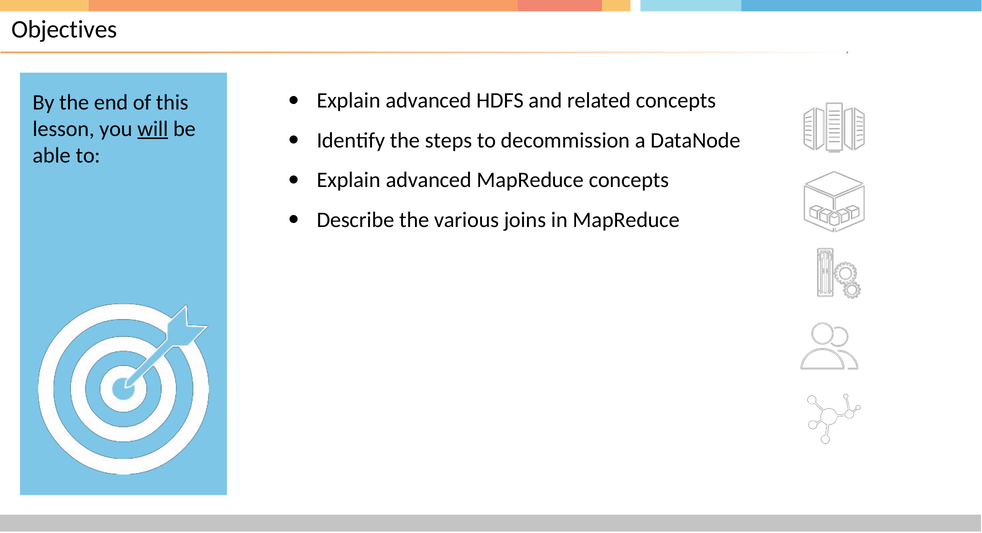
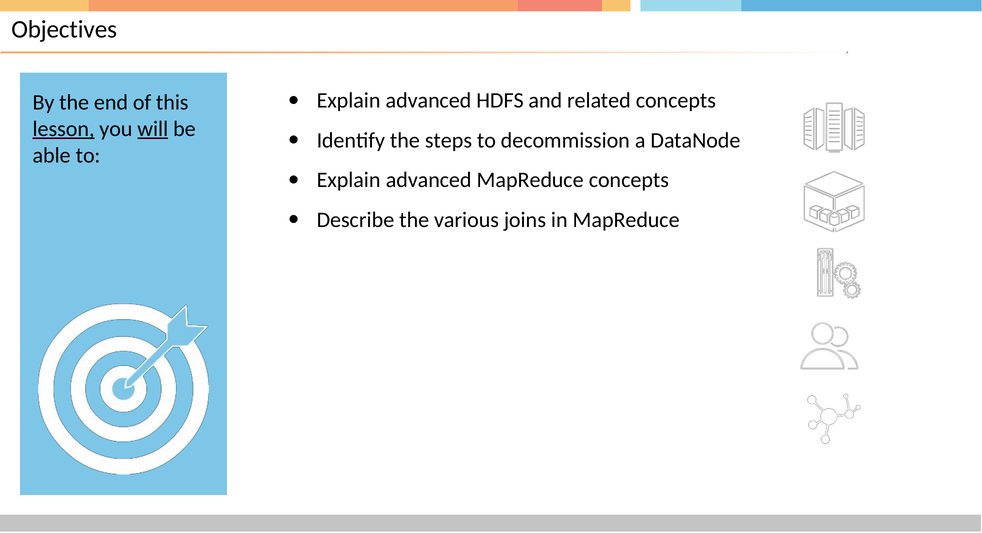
lesson underline: none -> present (64, 129)
